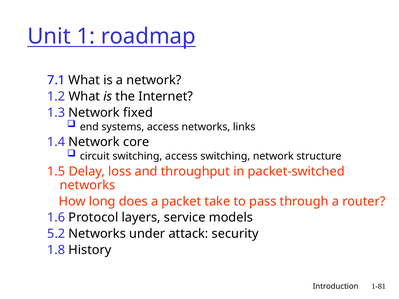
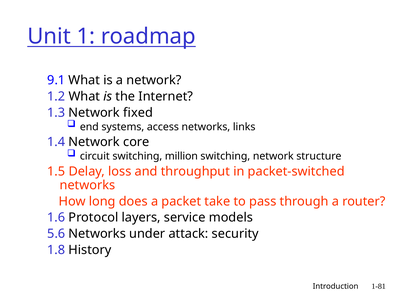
7.1: 7.1 -> 9.1 (56, 80)
switching access: access -> million (181, 156)
5.2: 5.2 -> 5.6 (56, 234)
